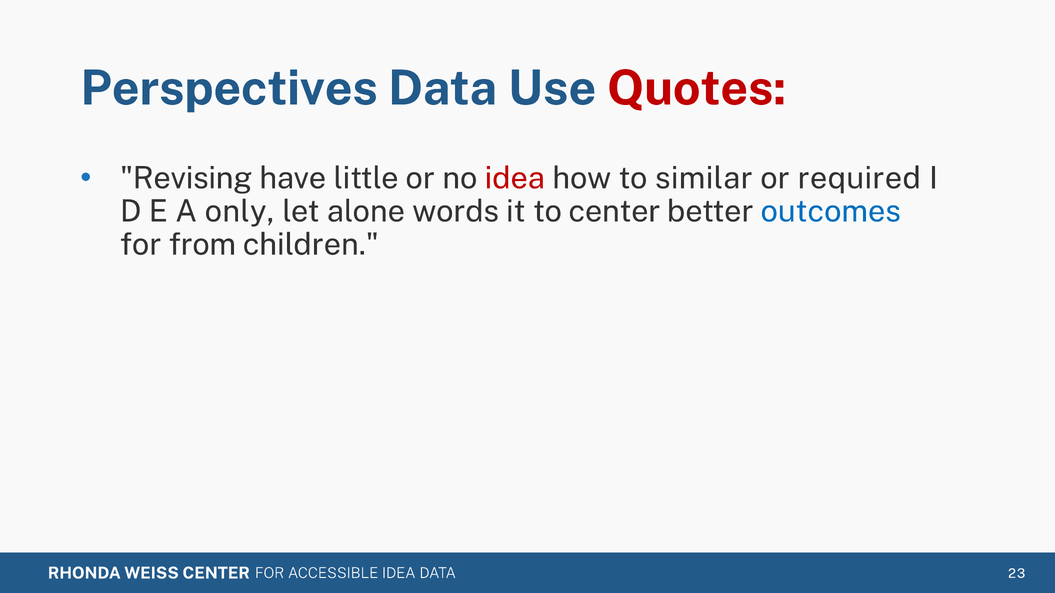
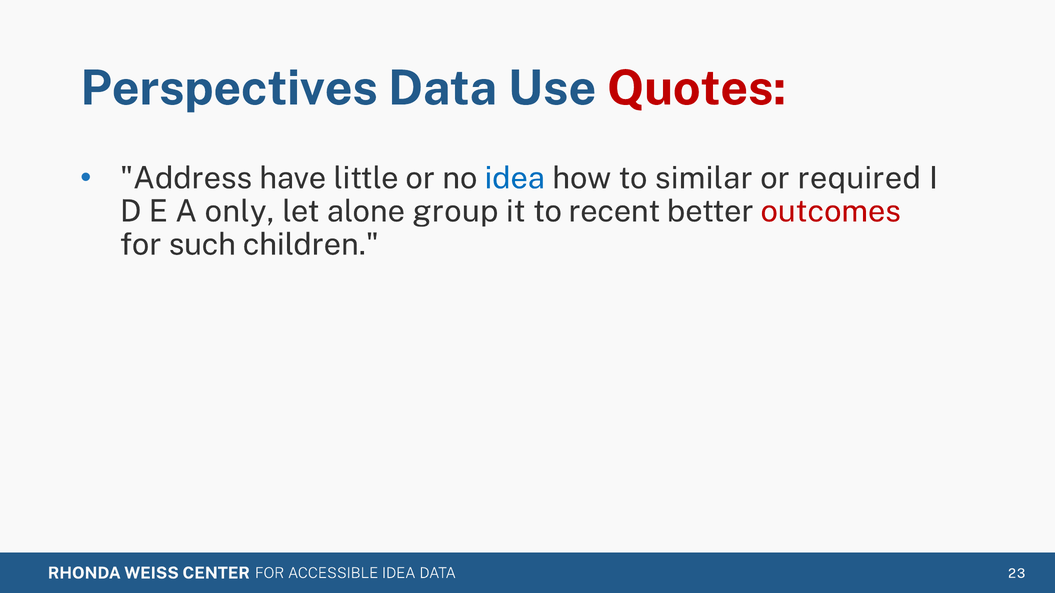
Revising: Revising -> Address (186, 178)
idea colour: red -> blue (515, 178)
words: words -> group (455, 211)
center: center -> recent (614, 211)
outcomes colour: blue -> red (831, 211)
from: from -> such (202, 245)
